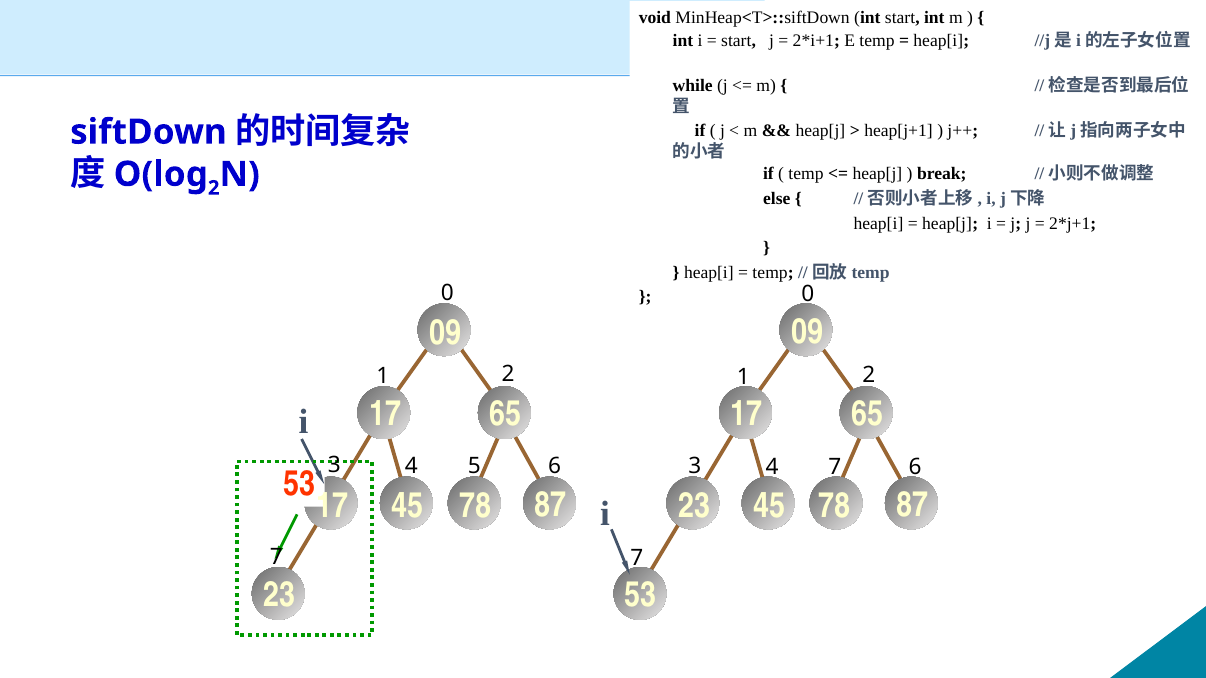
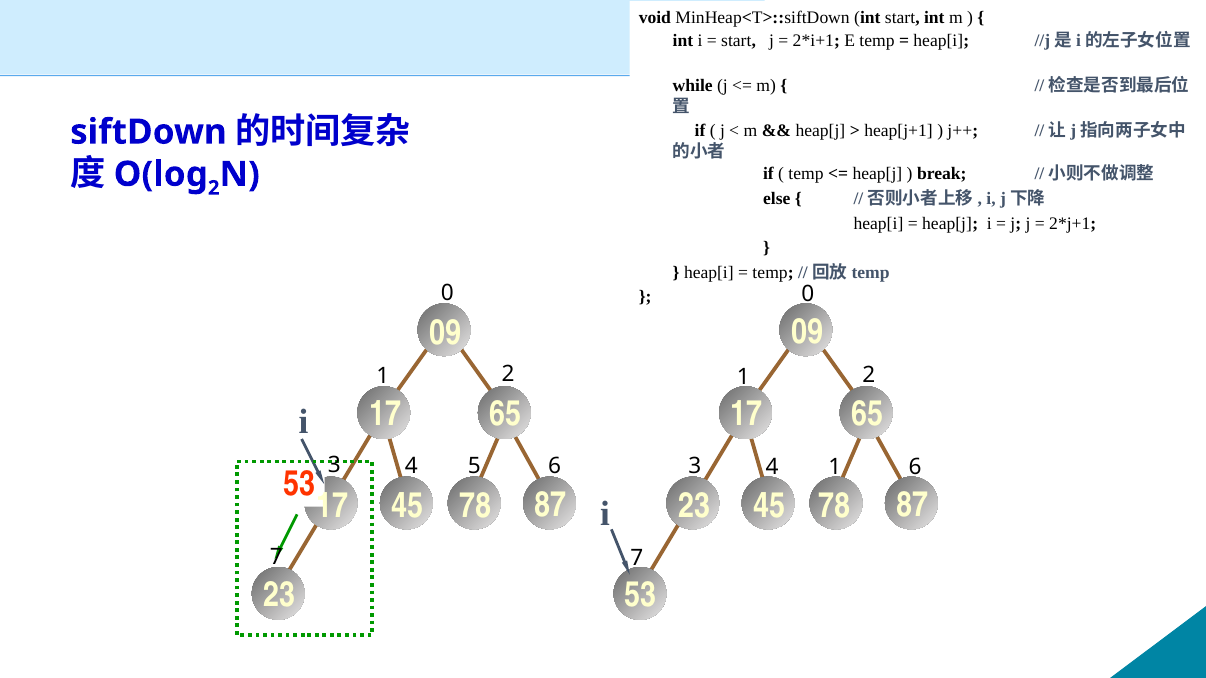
4 7: 7 -> 1 (835, 467)
